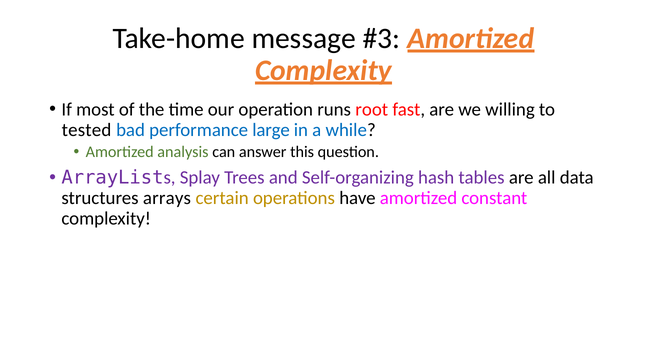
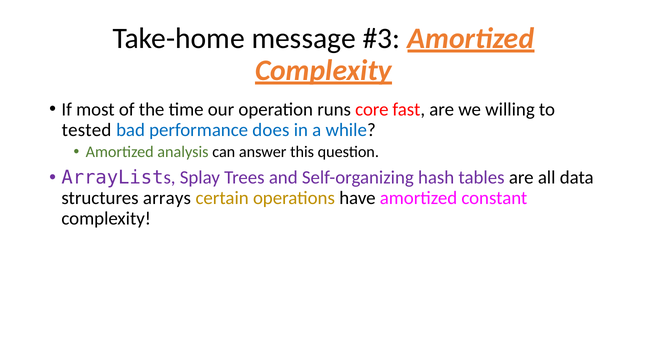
root: root -> core (372, 109)
large: large -> does (271, 130)
